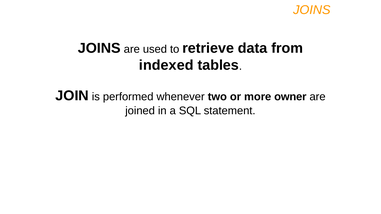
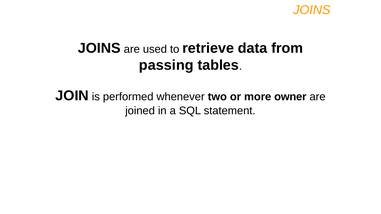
indexed: indexed -> passing (166, 65)
